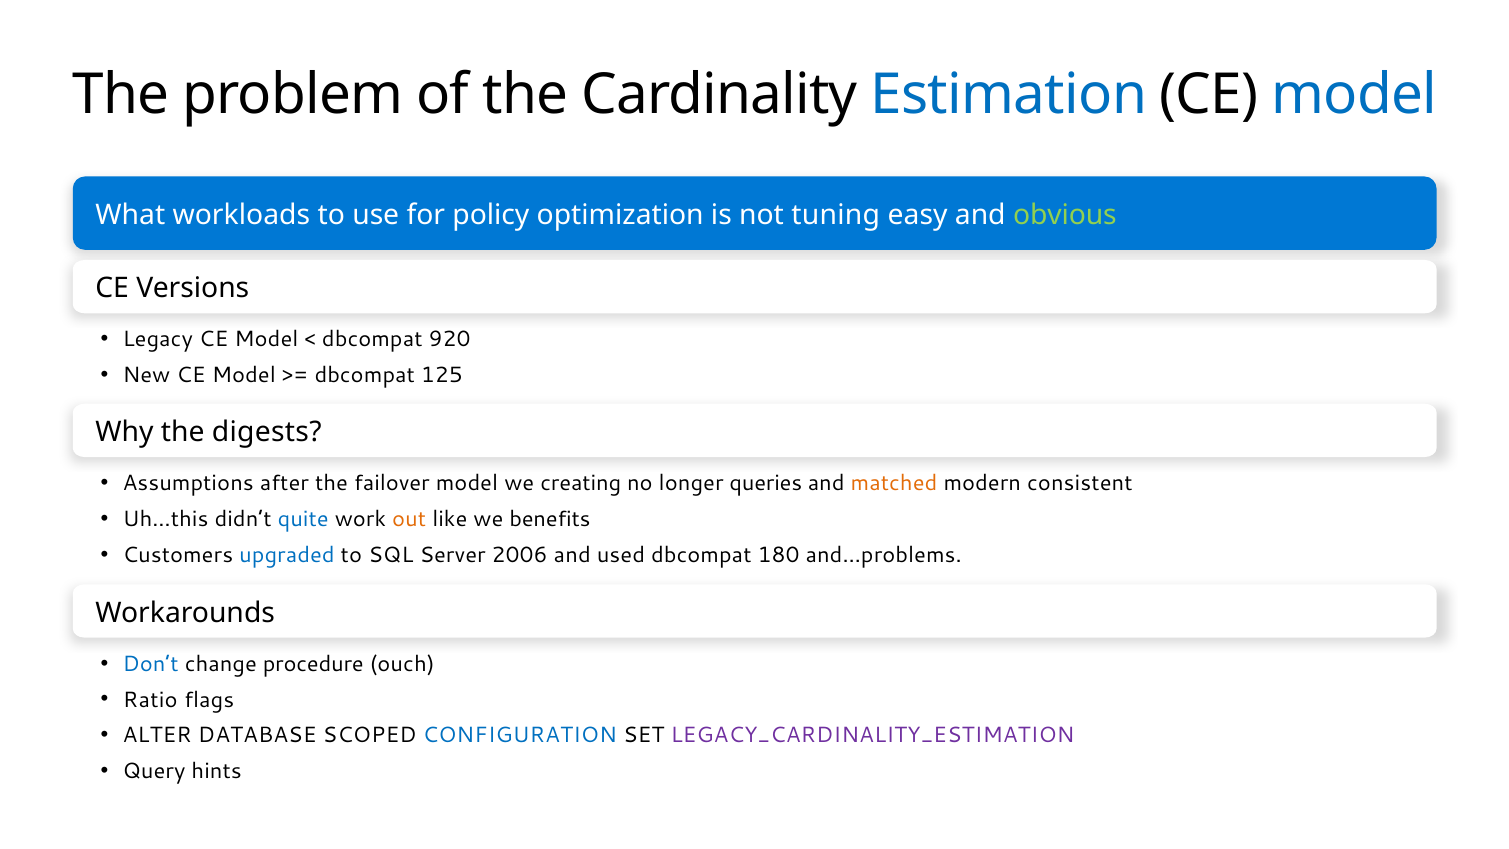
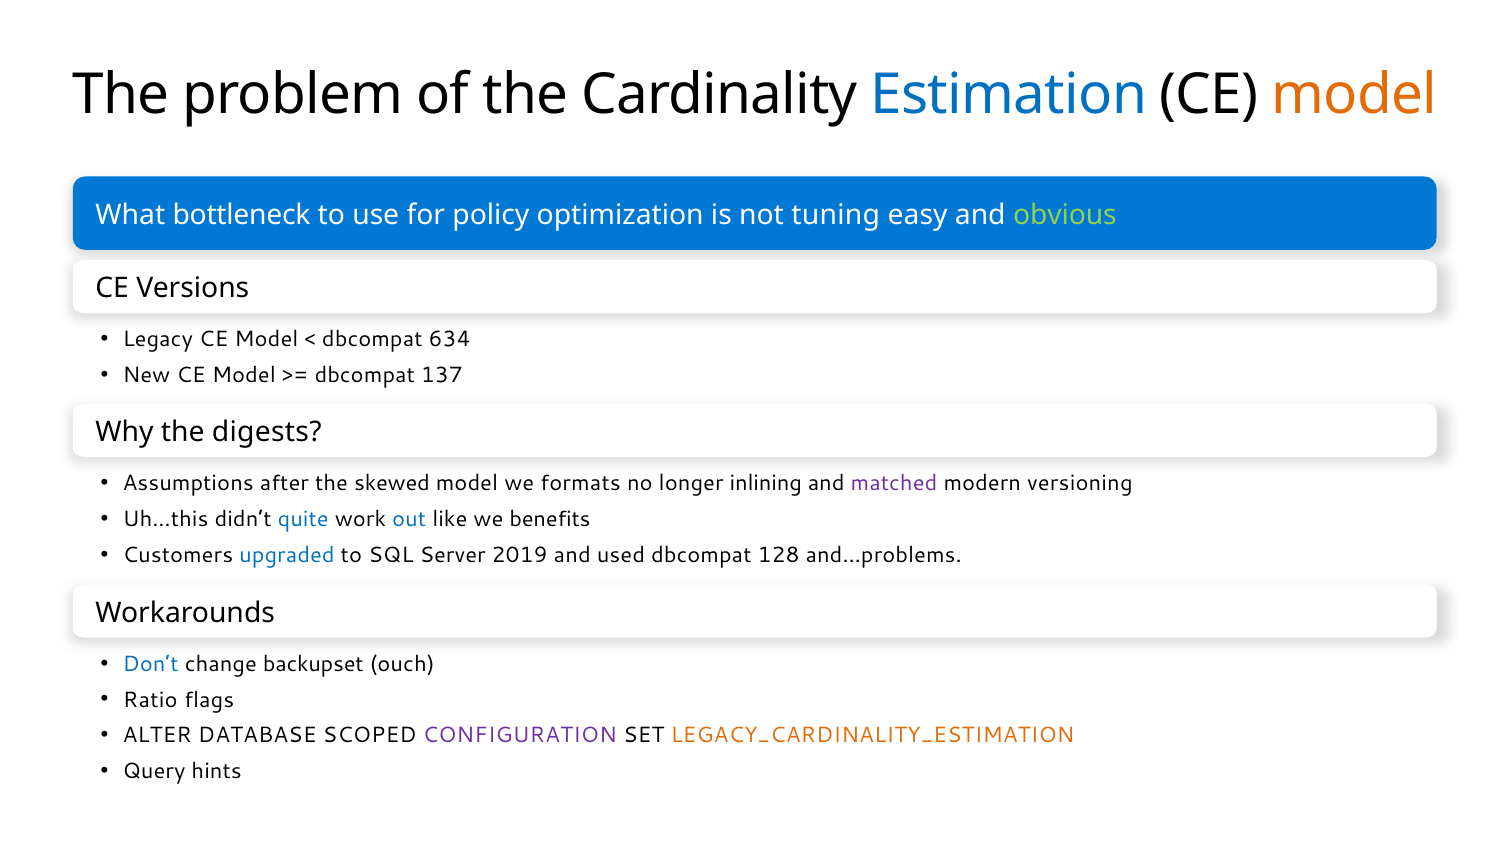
model colour: blue -> orange (1354, 95)
workloads: workloads -> bottleneck (242, 215)
920: 920 -> 634 (450, 339)
125: 125 -> 137 (442, 375)
failover: failover -> skewed (392, 483)
creating: creating -> formats (581, 483)
queries: queries -> inlining (766, 483)
matched colour: orange -> purple (894, 483)
consistent: consistent -> versioning (1080, 483)
out colour: orange -> blue (409, 519)
2006: 2006 -> 2019 (520, 555)
180: 180 -> 128 (779, 555)
procedure: procedure -> backupset (313, 664)
CONFIGURATION colour: blue -> purple (520, 736)
LEGACY_CARDINALITY_ESTIMATION colour: purple -> orange (873, 736)
